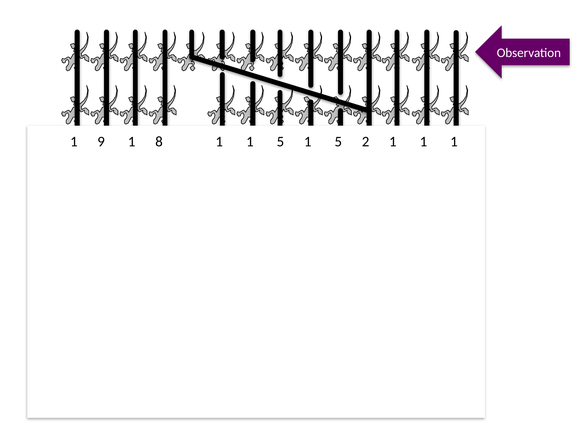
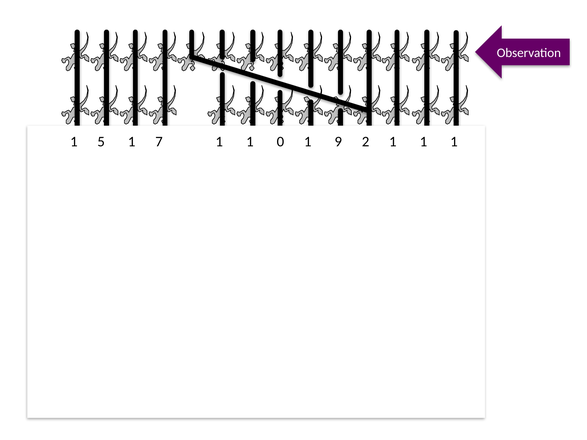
9: 9 -> 5 (101, 142)
8: 8 -> 7 (159, 142)
1 1 5: 5 -> 0 (280, 142)
5: 5 -> 9 (338, 142)
